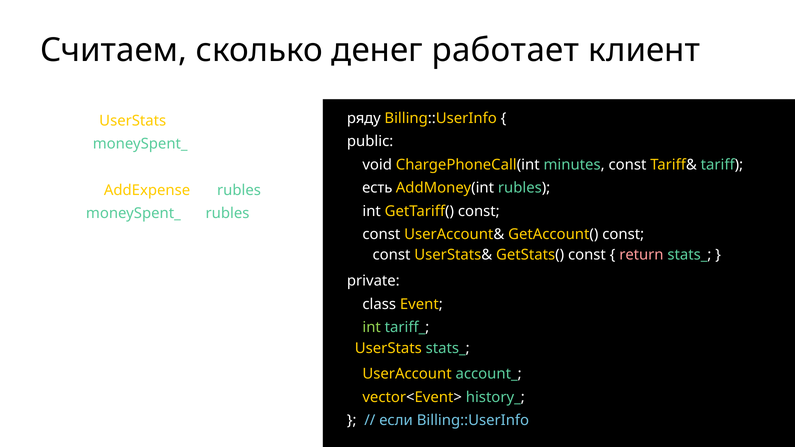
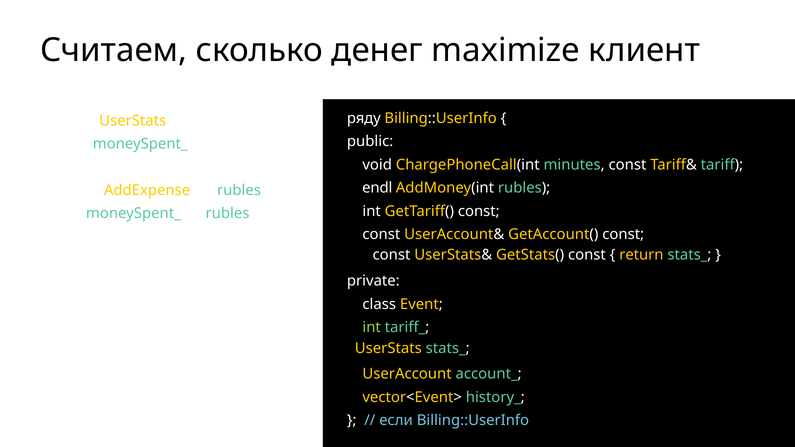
работает: работает -> maximize (506, 50)
есть: есть -> endl (377, 188)
return colour: pink -> yellow (641, 255)
